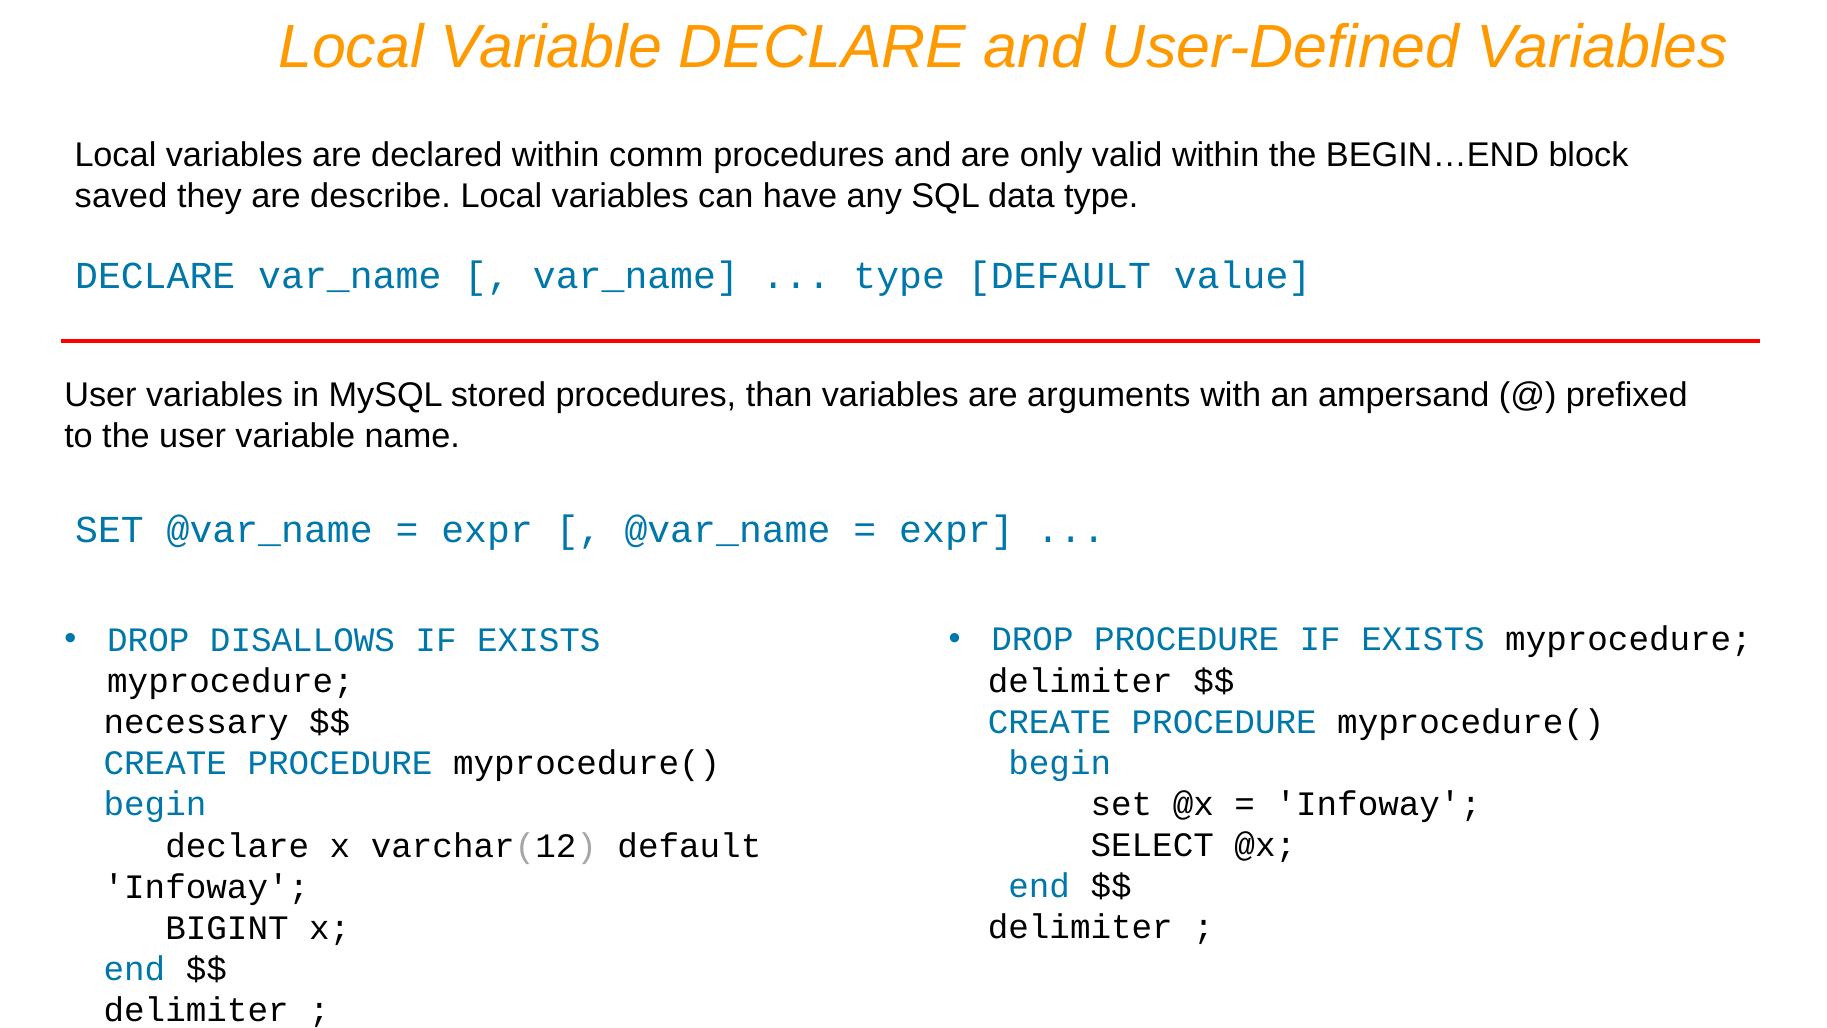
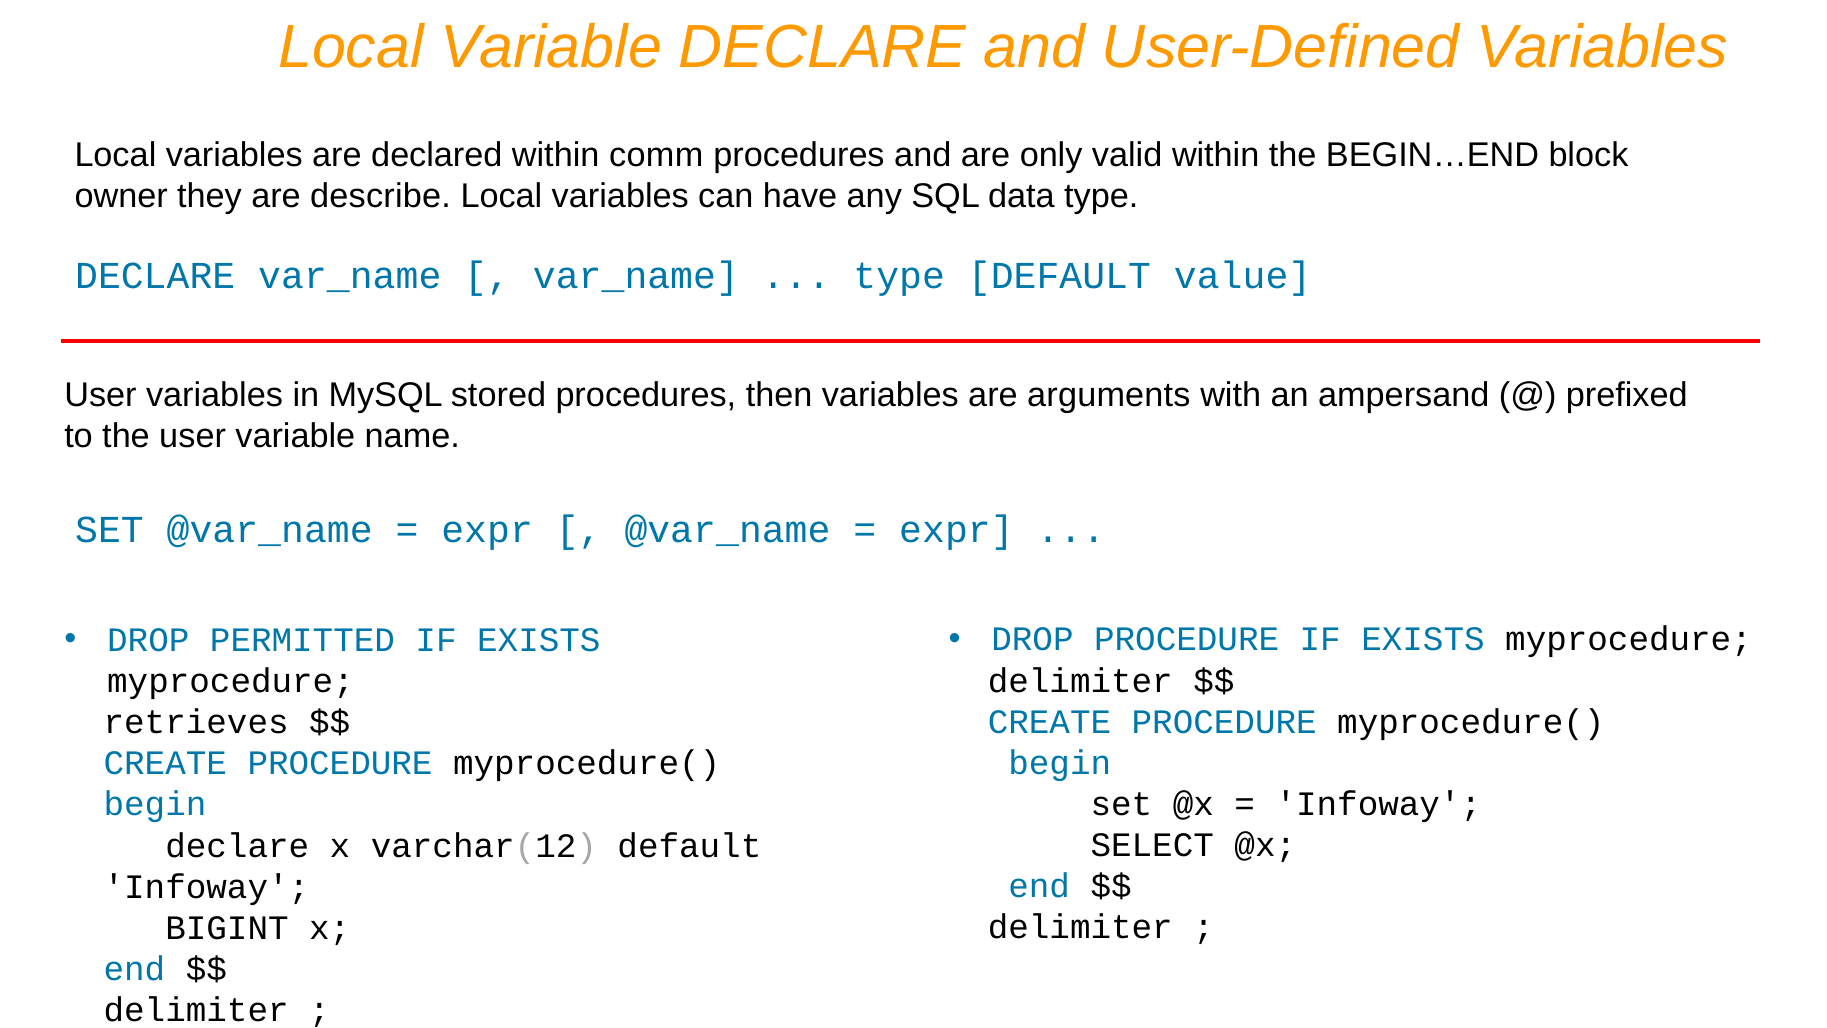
saved: saved -> owner (121, 196)
than: than -> then (779, 395)
DISALLOWS: DISALLOWS -> PERMITTED (302, 640)
necessary: necessary -> retrieves (196, 722)
